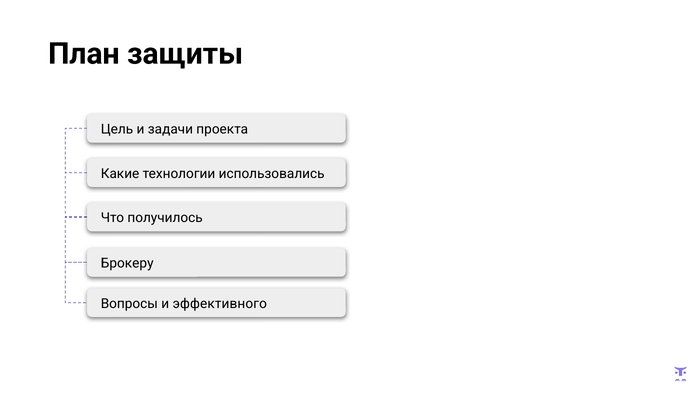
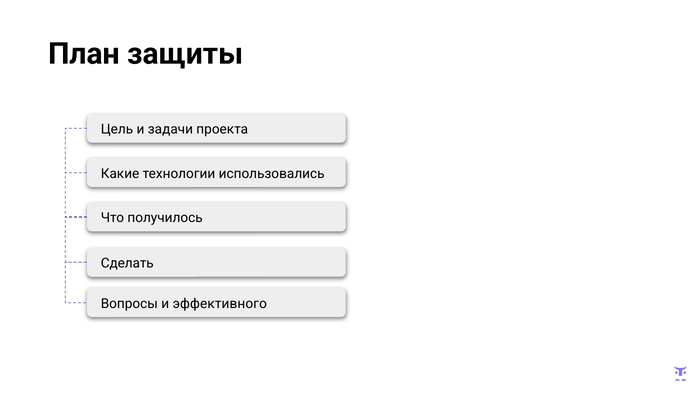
Брокеру: Брокеру -> Сделать (127, 263)
